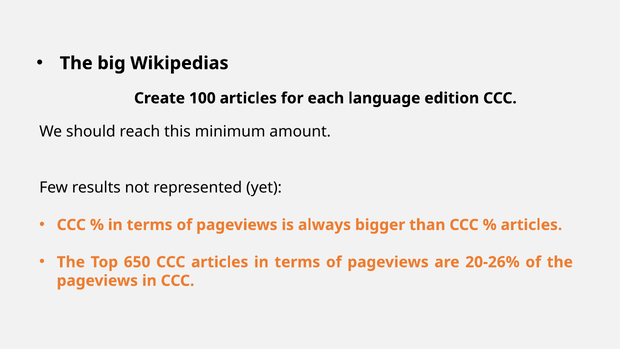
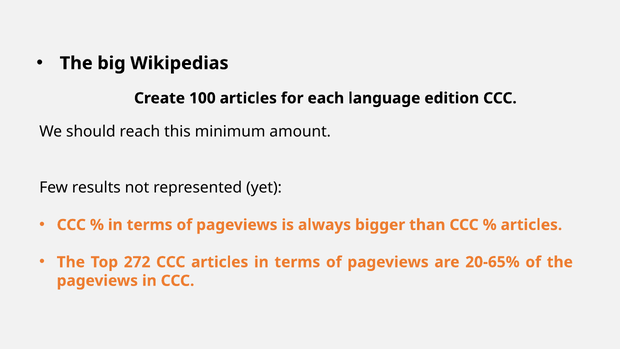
650: 650 -> 272 (137, 262)
20-26%: 20-26% -> 20-65% (492, 262)
